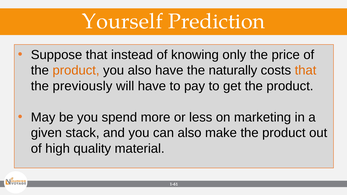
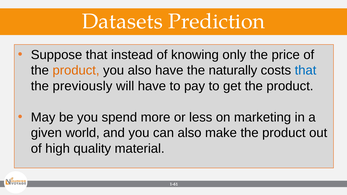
Yourself: Yourself -> Datasets (122, 21)
that colour: orange -> blue (306, 71)
stack: stack -> world (83, 133)
